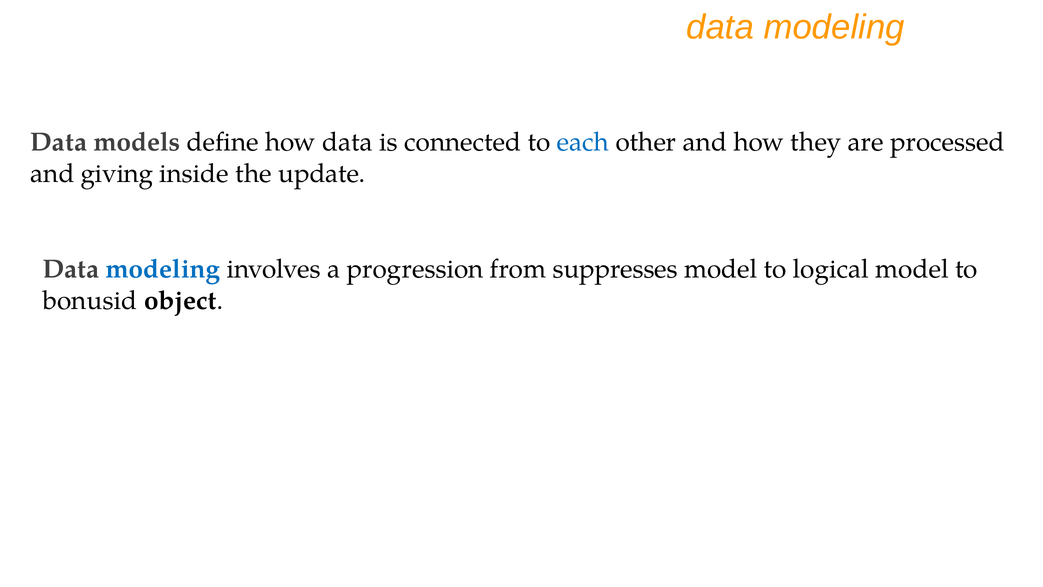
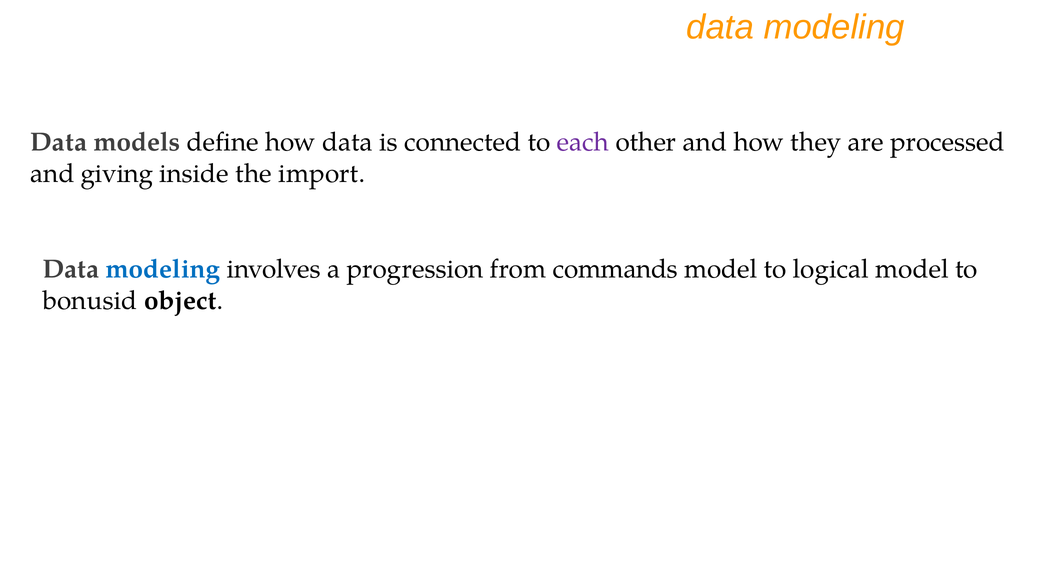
each colour: blue -> purple (583, 142)
update: update -> import (322, 173)
suppresses: suppresses -> commands (615, 269)
